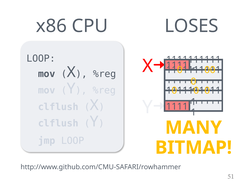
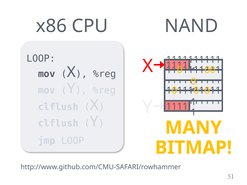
LOSES: LOSES -> NAND (191, 26)
